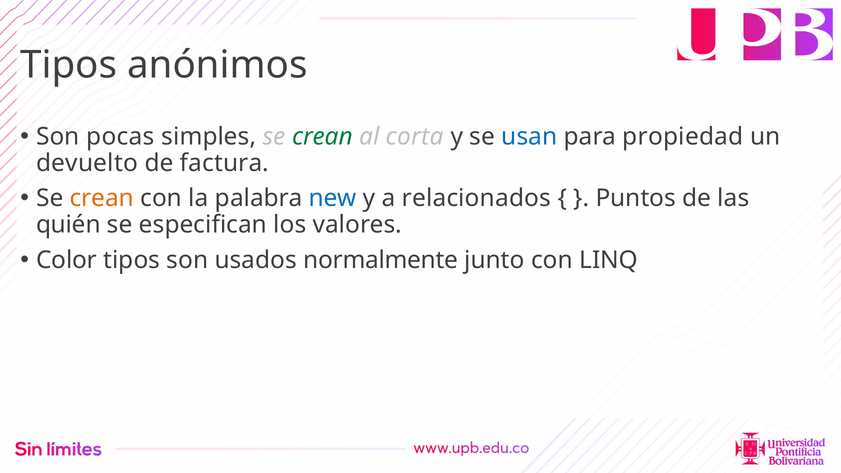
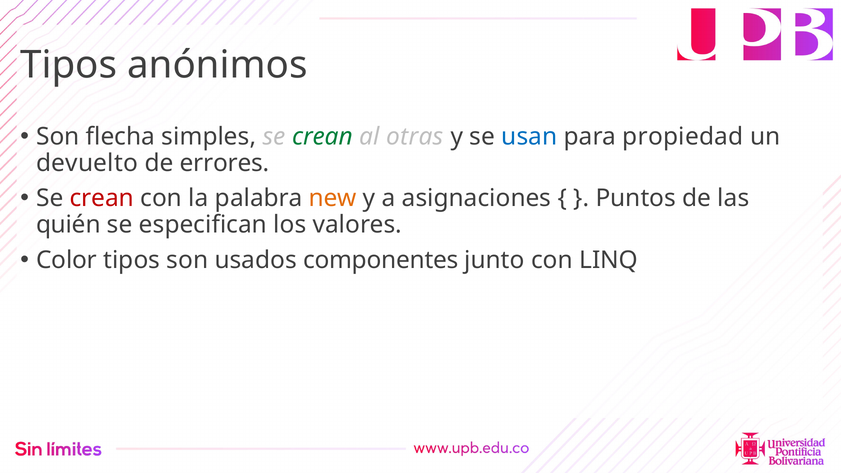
pocas: pocas -> flecha (121, 136)
corta: corta -> otras (415, 136)
factura: factura -> errores (225, 163)
crean colour: orange -> red (102, 198)
new colour: blue -> orange (333, 198)
relacionados: relacionados -> asignaciones (477, 198)
normalmente: normalmente -> componentes (381, 260)
